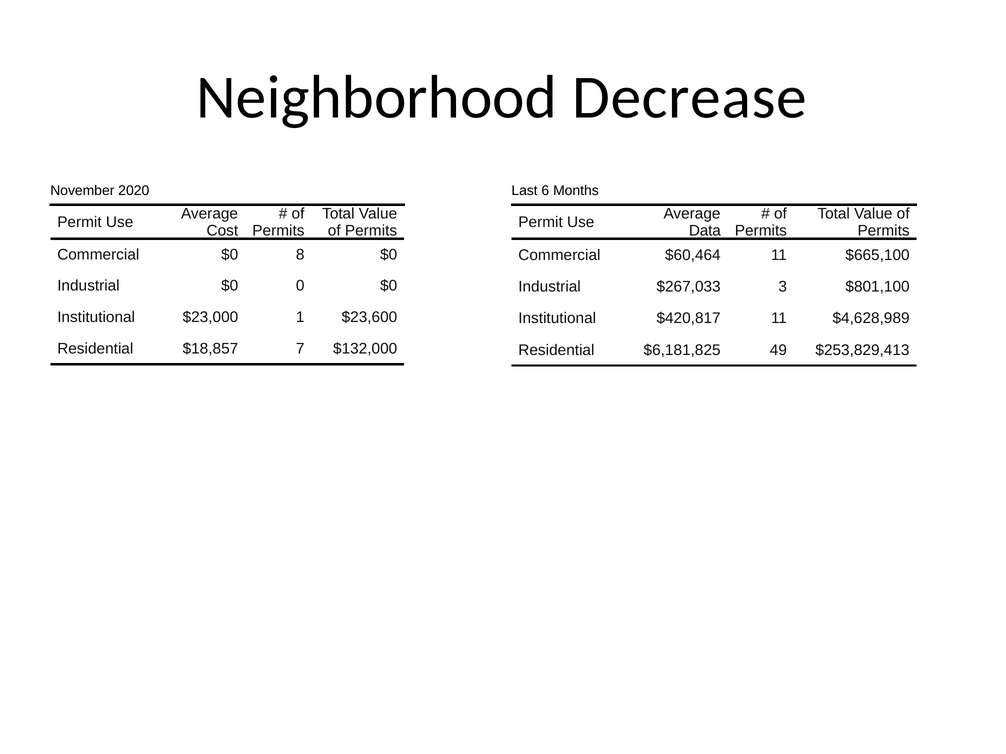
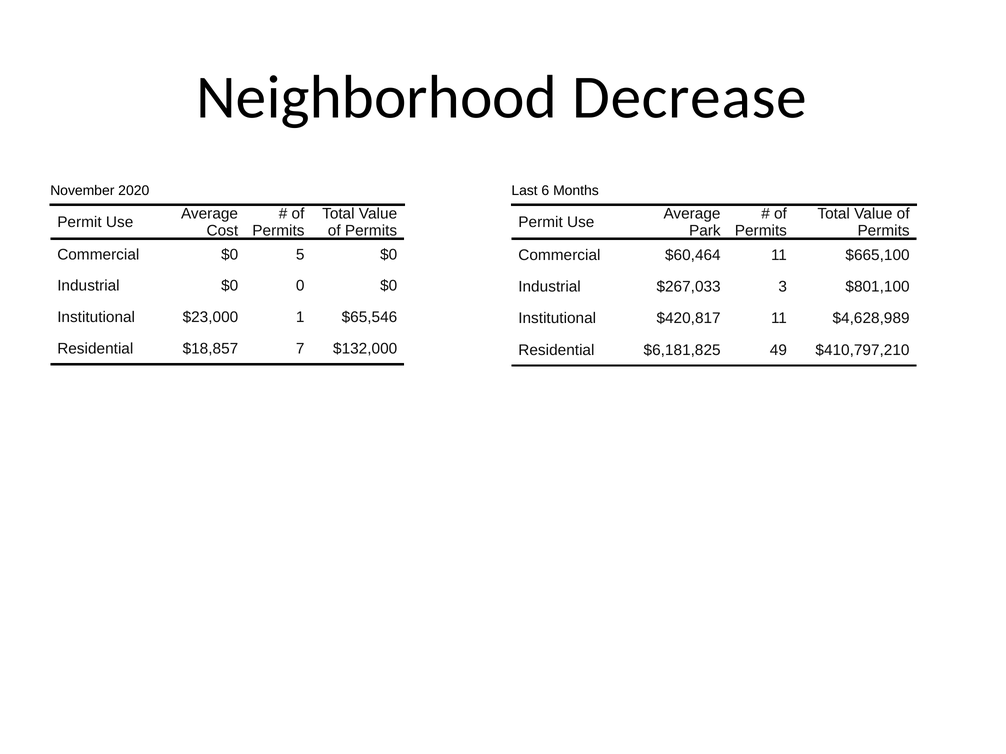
Data: Data -> Park (705, 231)
8: 8 -> 5 (300, 255)
$23,600: $23,600 -> $65,546 (369, 317)
$253,829,413: $253,829,413 -> $410,797,210 (862, 350)
